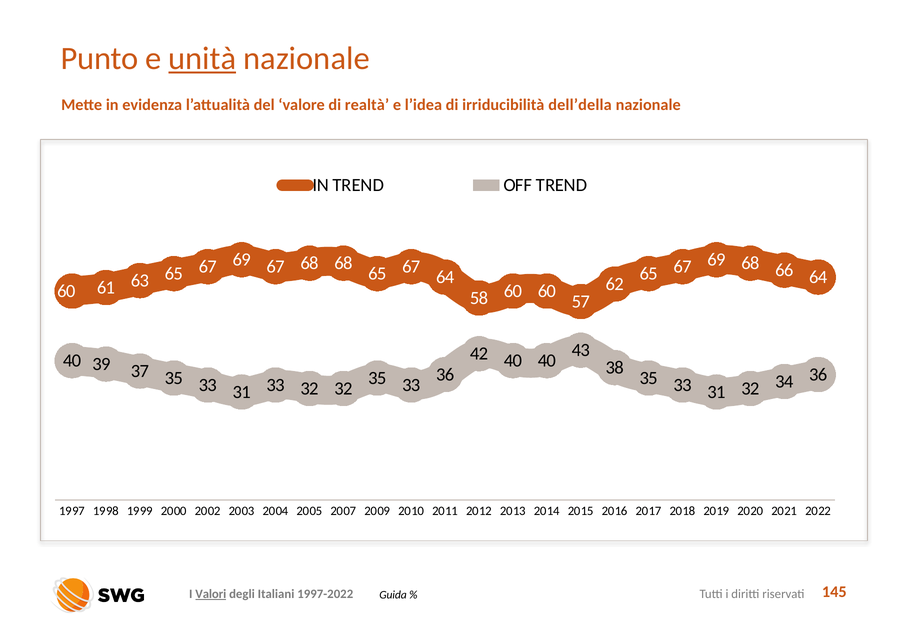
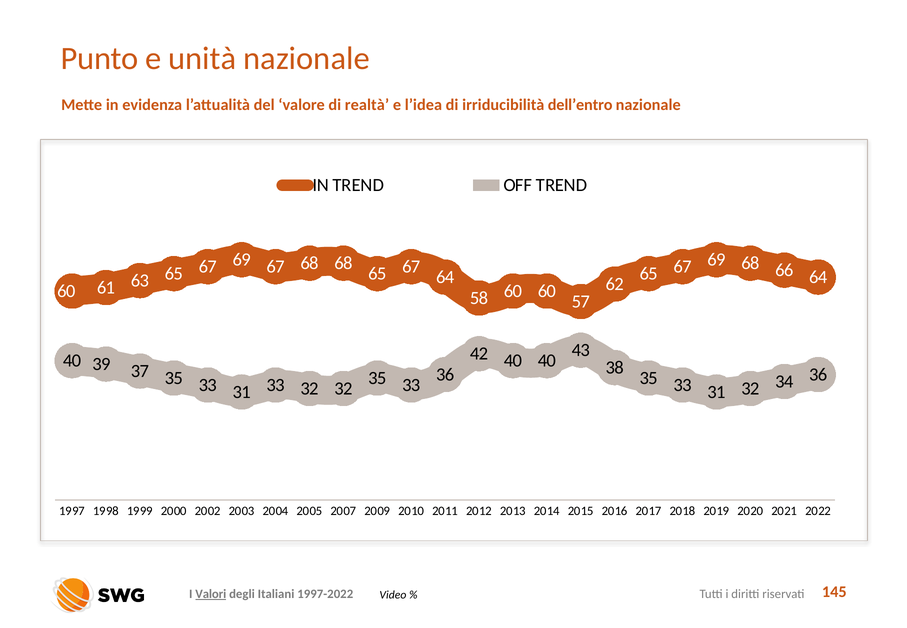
unità underline: present -> none (202, 58)
dell’della: dell’della -> dell’entro (580, 105)
Guida: Guida -> Video (393, 595)
